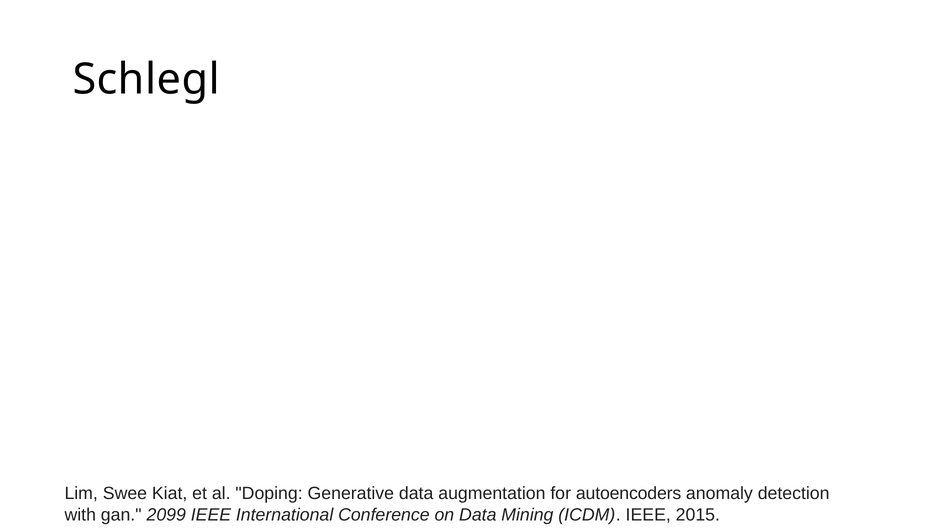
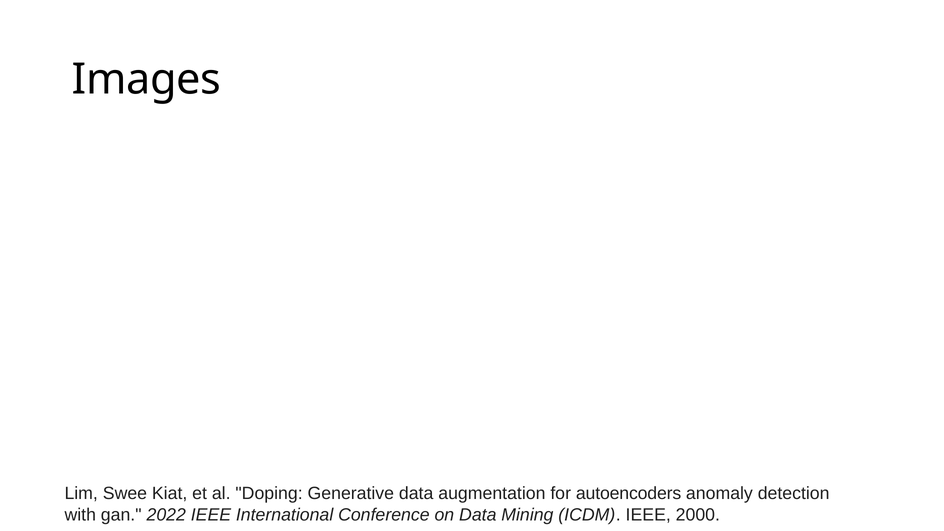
Schlegl: Schlegl -> Images (147, 79)
2099: 2099 -> 2022 (166, 515)
2015: 2015 -> 2000 (698, 515)
